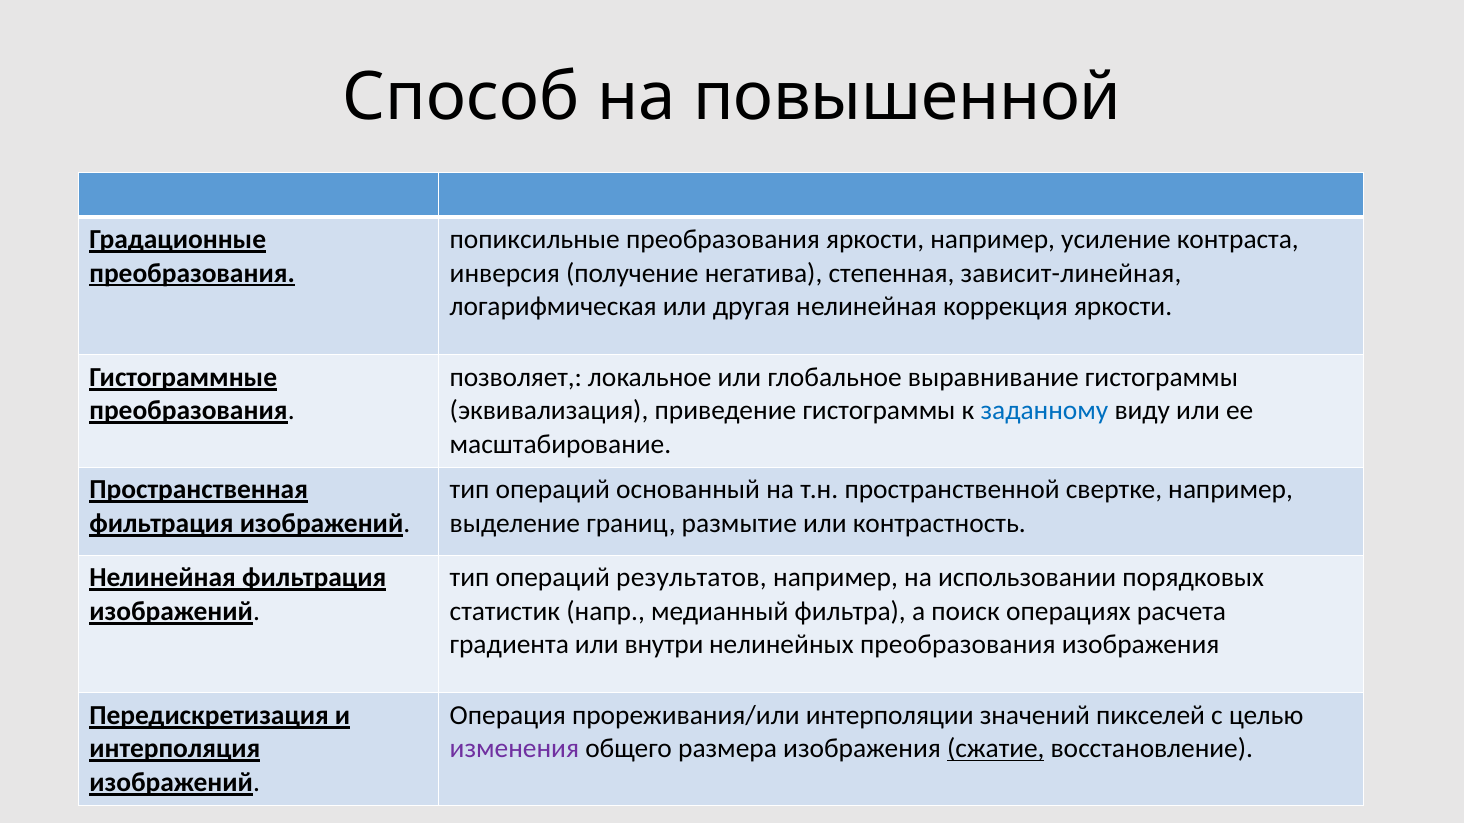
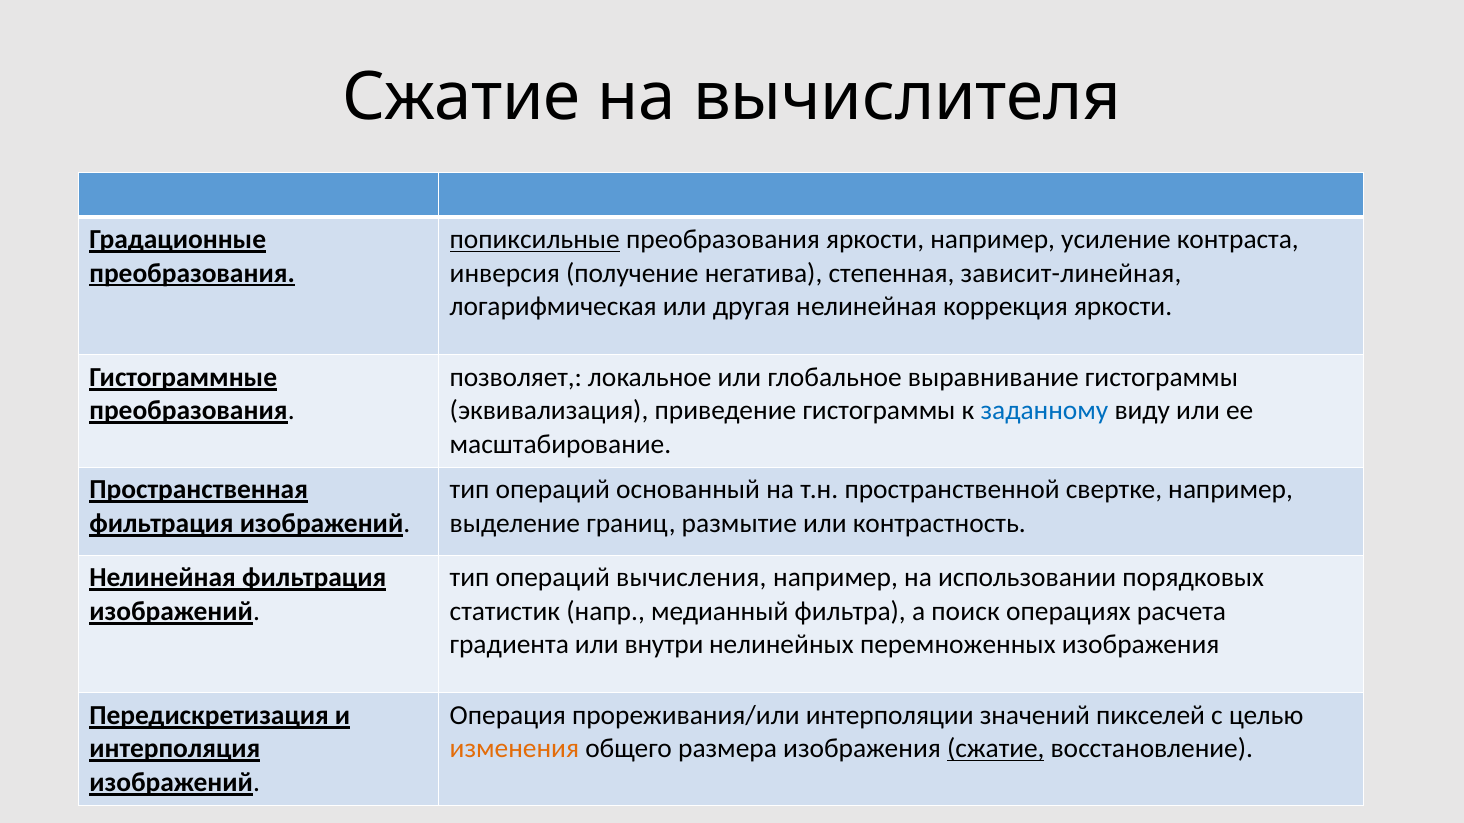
Способ: Способ -> Сжатие (461, 98)
повышенной: повышенной -> вычислителя (907, 98)
попиксильные underline: none -> present (535, 240)
результатов: результатов -> вычисления (691, 578)
нелинейных преобразования: преобразования -> перемноженных (958, 645)
изменения colour: purple -> orange (514, 749)
